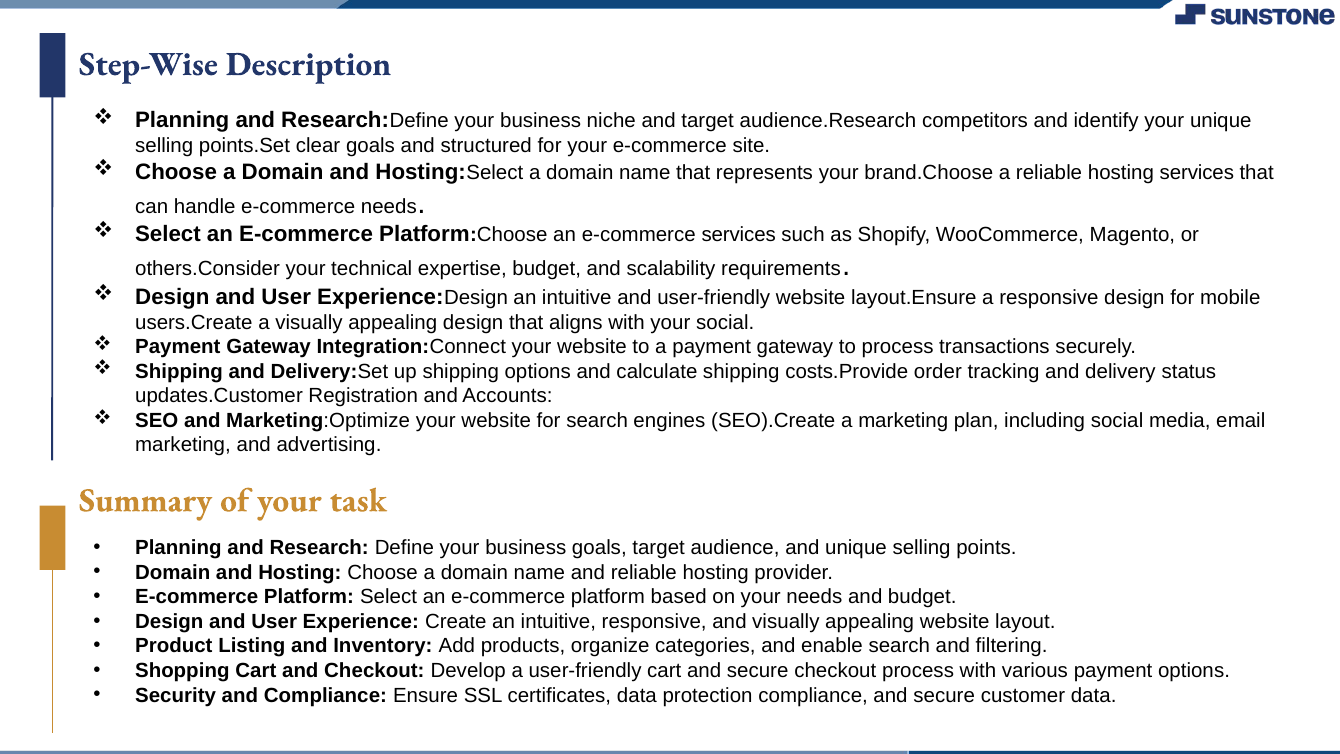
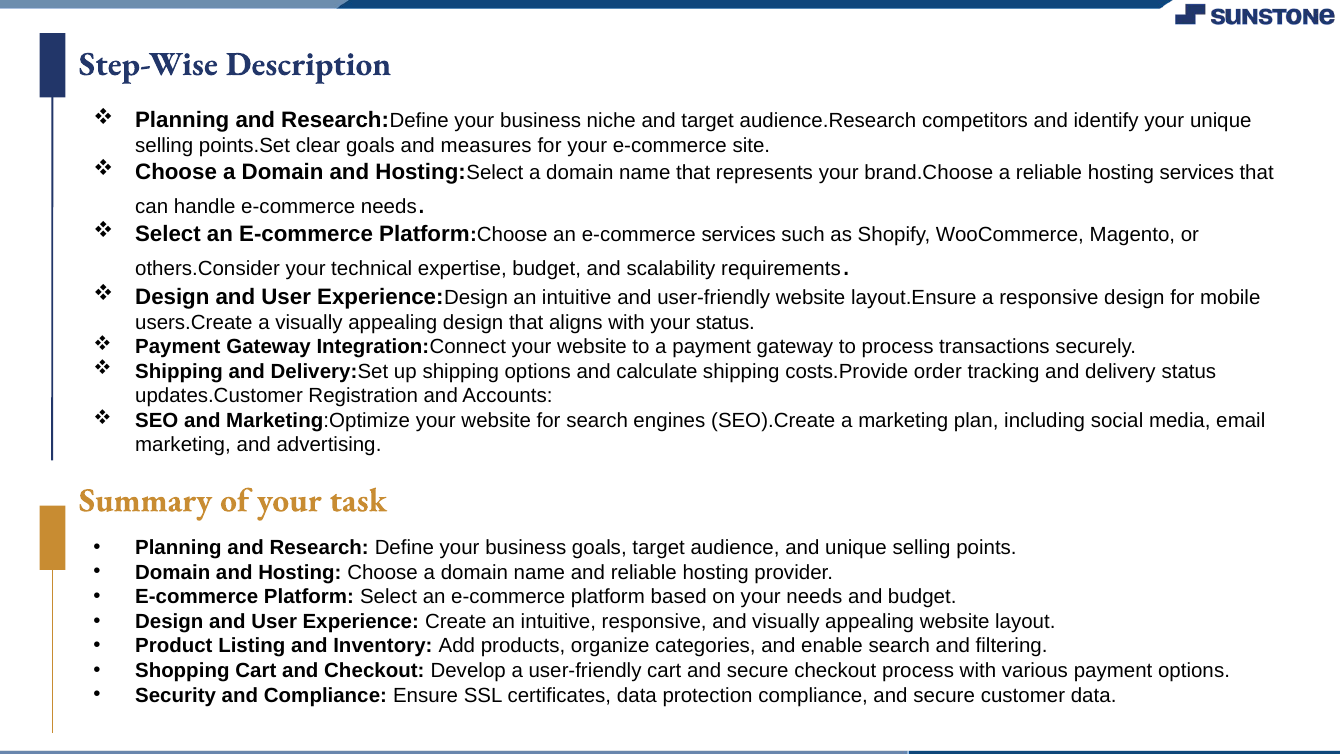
structured: structured -> measures (486, 146)
your social: social -> status (725, 322)
